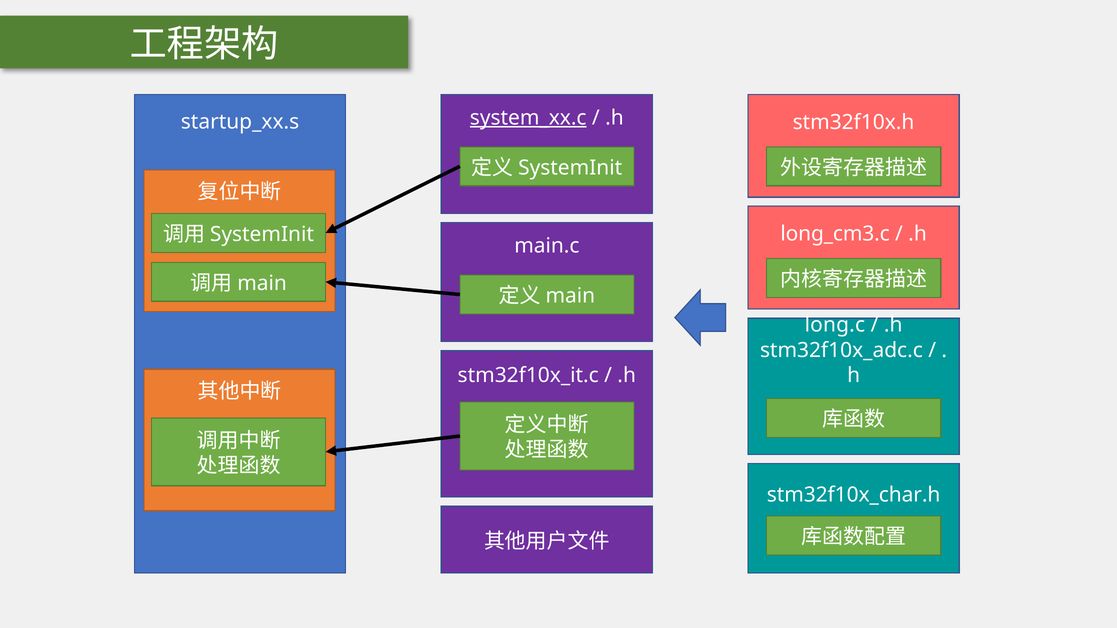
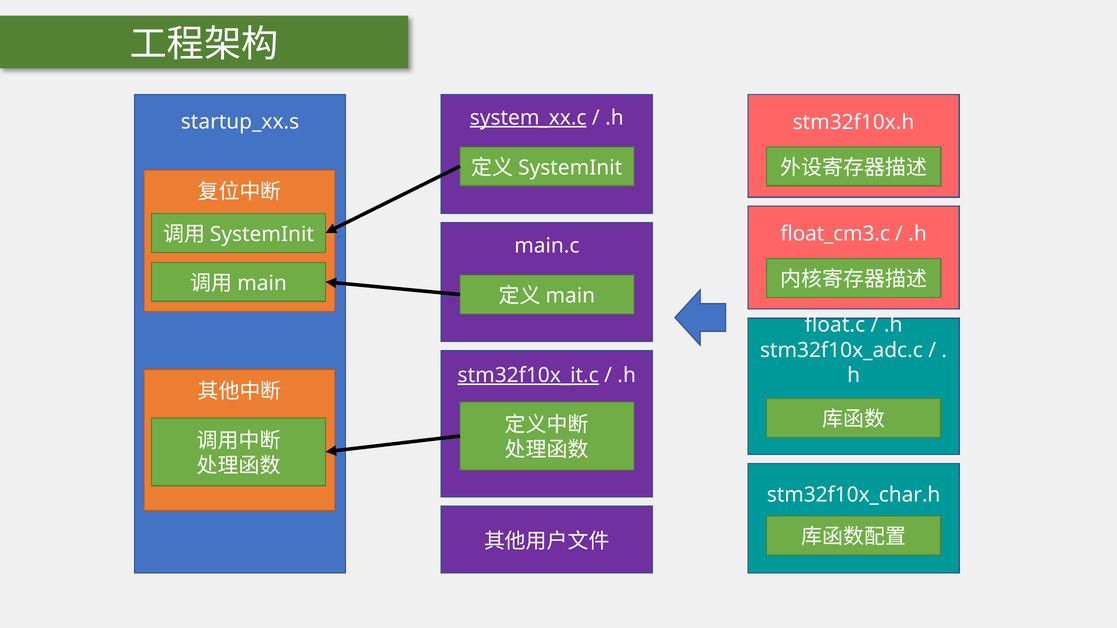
long_cm3.c: long_cm3.c -> float_cm3.c (835, 234)
long.c: long.c -> float.c (835, 325)
stm32f10x_it.c underline: none -> present (528, 375)
